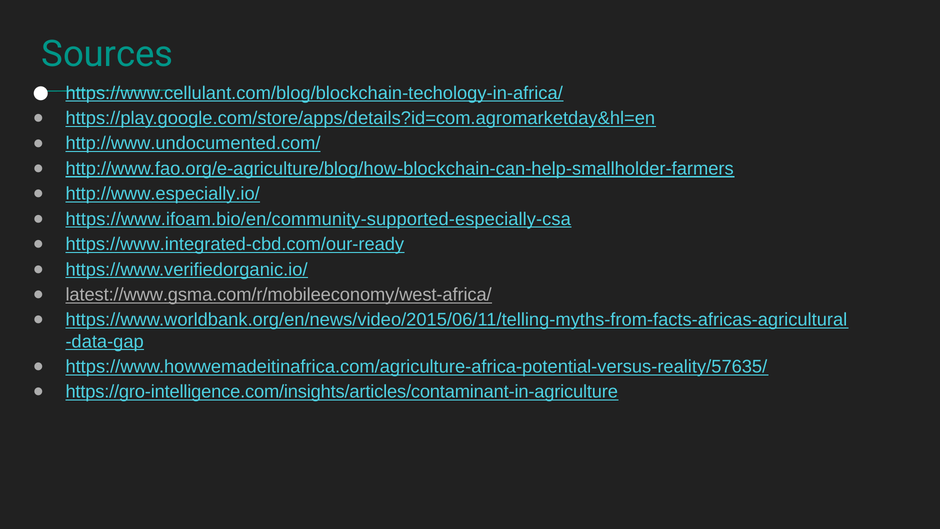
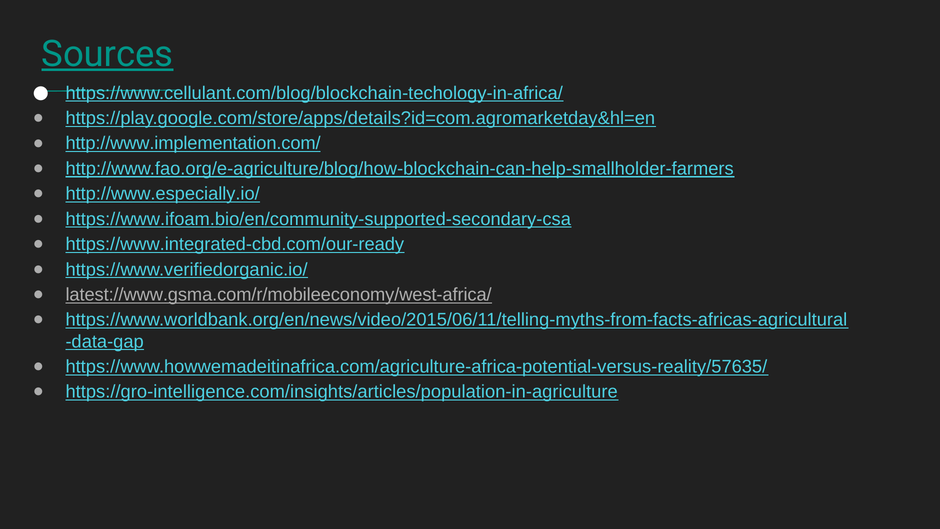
Sources underline: none -> present (107, 54)
http://www.undocumented.com/: http://www.undocumented.com/ -> http://www.implementation.com/ (193, 143)
https://www.ifoam.bio/en/community-supported-especially-csa: https://www.ifoam.bio/en/community-supported-especially-csa -> https://www.ifoam.bio/en/community-supported-secondary-csa (318, 219)
https://gro-intelligence.com/insights/articles/contaminant-in-agriculture: https://gro-intelligence.com/insights/articles/contaminant-in-agriculture -> https://gro-intelligence.com/insights/articles/population-in-agriculture (342, 392)
